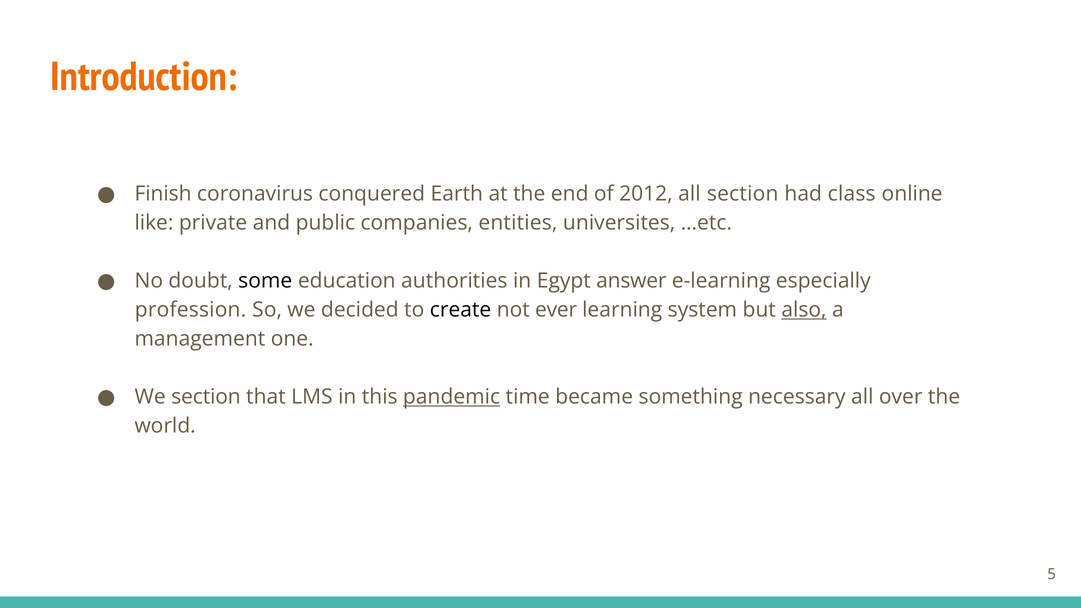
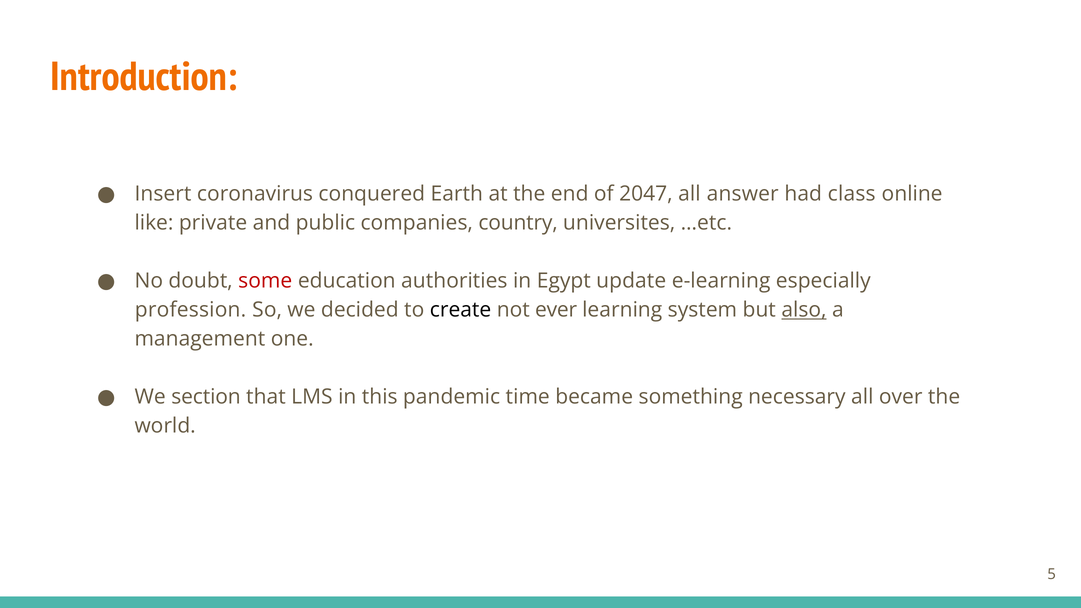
Finish: Finish -> Insert (163, 194)
2012: 2012 -> 2047 (646, 194)
all section: section -> answer (743, 194)
entities: entities -> country (518, 223)
some colour: black -> red (265, 281)
answer: answer -> update (631, 281)
pandemic underline: present -> none (452, 397)
